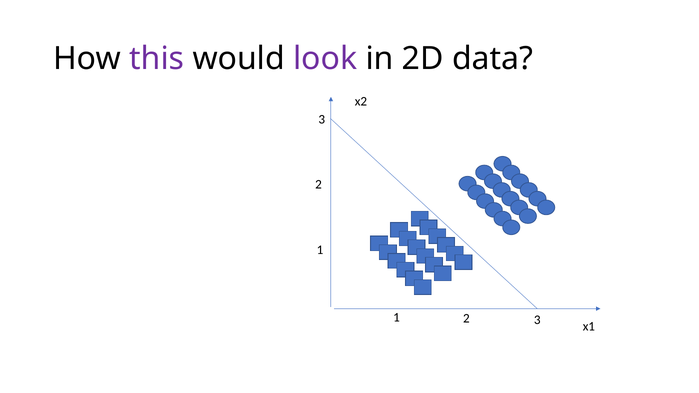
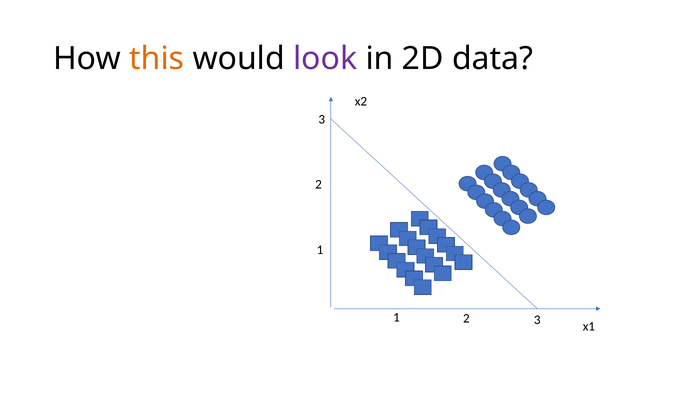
this colour: purple -> orange (157, 59)
